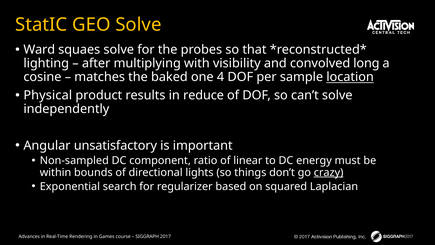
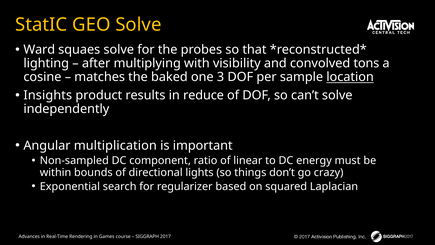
long: long -> tons (366, 63)
4: 4 -> 3 (221, 77)
Physical: Physical -> Insights (48, 95)
unsatisfactory: unsatisfactory -> multiplication (115, 145)
crazy underline: present -> none (329, 172)
